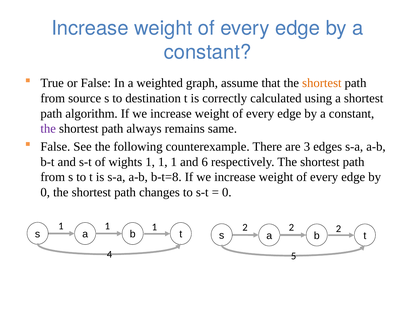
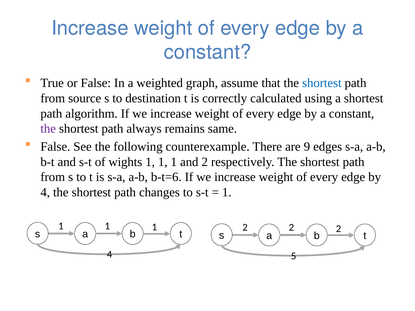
shortest colour: orange -> blue (322, 83)
3: 3 -> 9 (307, 147)
and 6: 6 -> 2 (205, 162)
b-t=8: b-t=8 -> b-t=6 (166, 177)
0: 0 -> 4 (45, 192)
0: 0 -> 1 (227, 192)
